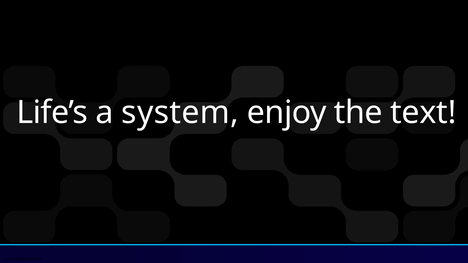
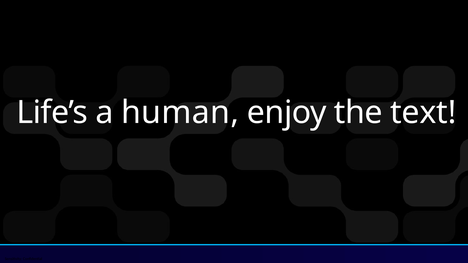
system: system -> human (180, 113)
